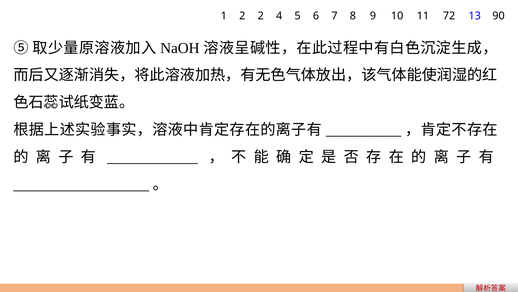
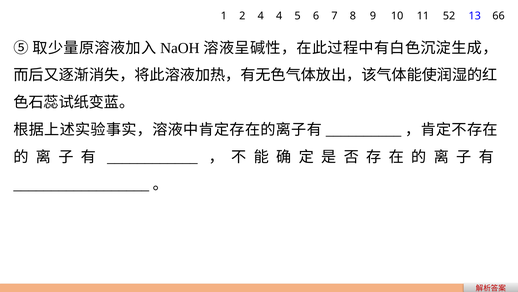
2 2: 2 -> 4 (261, 16)
72: 72 -> 52 (449, 16)
90: 90 -> 66 (499, 16)
